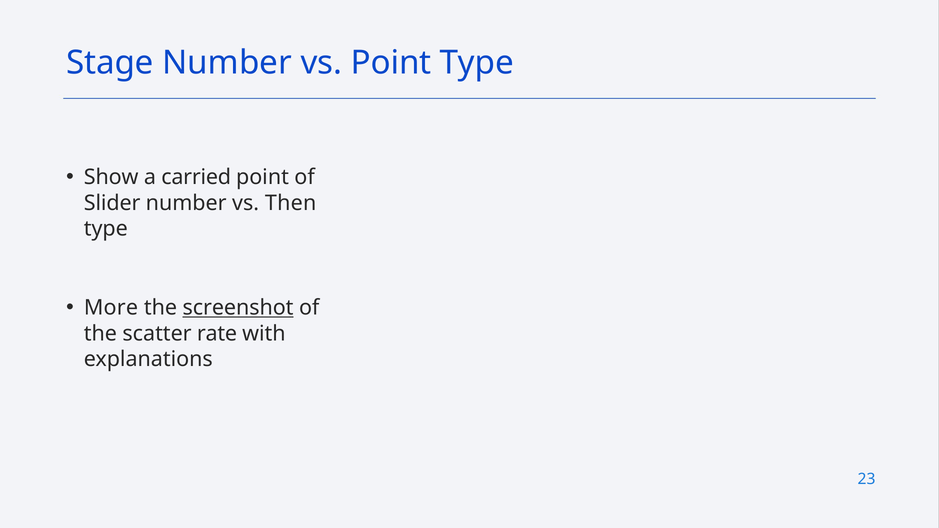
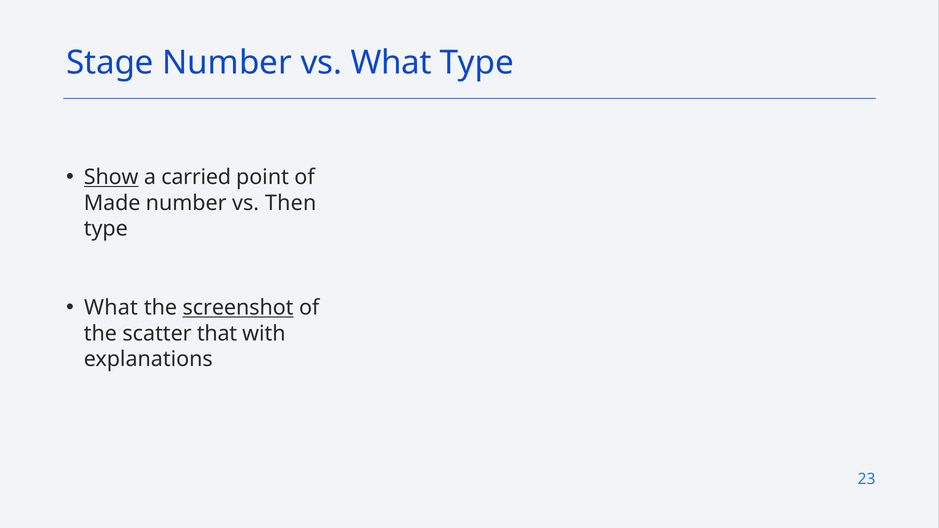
vs Point: Point -> What (391, 63)
Show underline: none -> present (111, 177)
Slider: Slider -> Made (112, 203)
More: More -> What (111, 308)
rate: rate -> that (217, 334)
